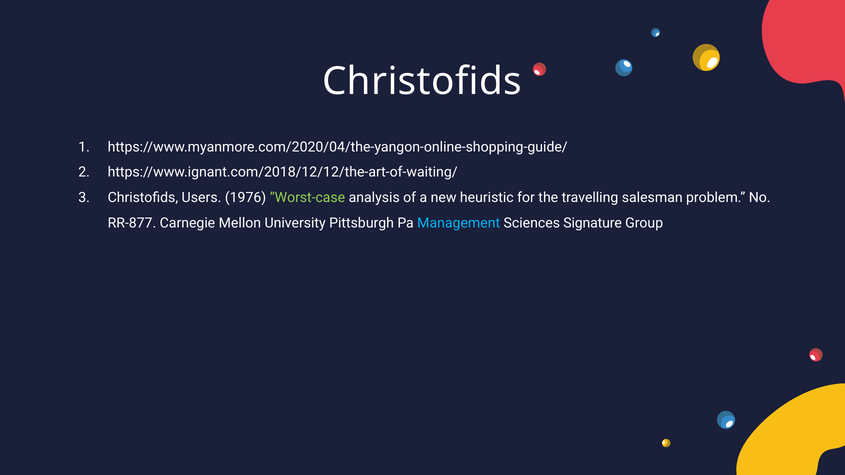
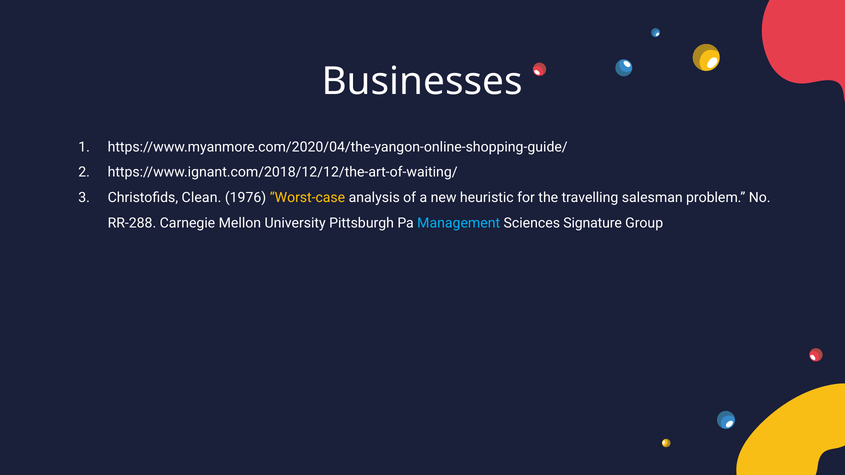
Christofids: Christofids -> Businesses (422, 82)
Users: Users -> Clean (201, 198)
Worst-case colour: light green -> yellow (307, 198)
RR-877: RR-877 -> RR-288 (132, 223)
